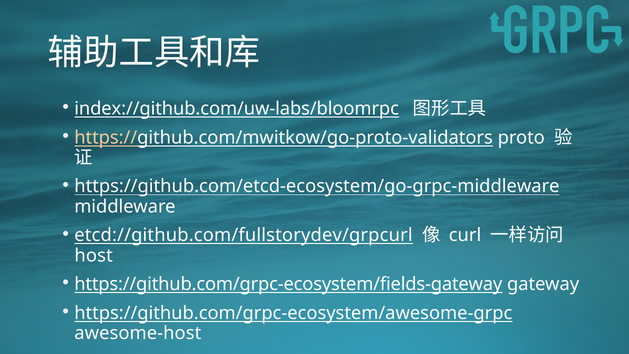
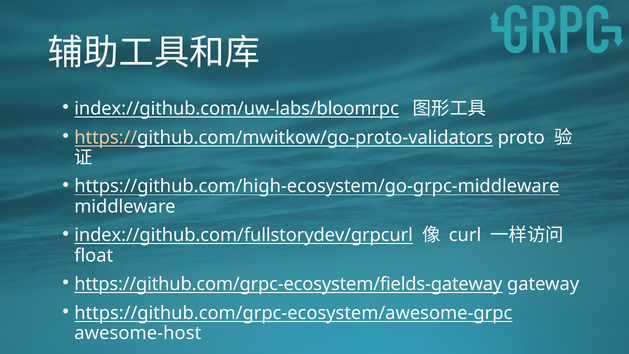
https://github.com/etcd-ecosystem/go-grpc-middleware: https://github.com/etcd-ecosystem/go-grpc-middleware -> https://github.com/high-ecosystem/go-grpc-middleware (317, 186)
etcd://github.com/fullstorydev/grpcurl: etcd://github.com/fullstorydev/grpcurl -> index://github.com/fullstorydev/grpcurl (244, 235)
host: host -> float (94, 255)
